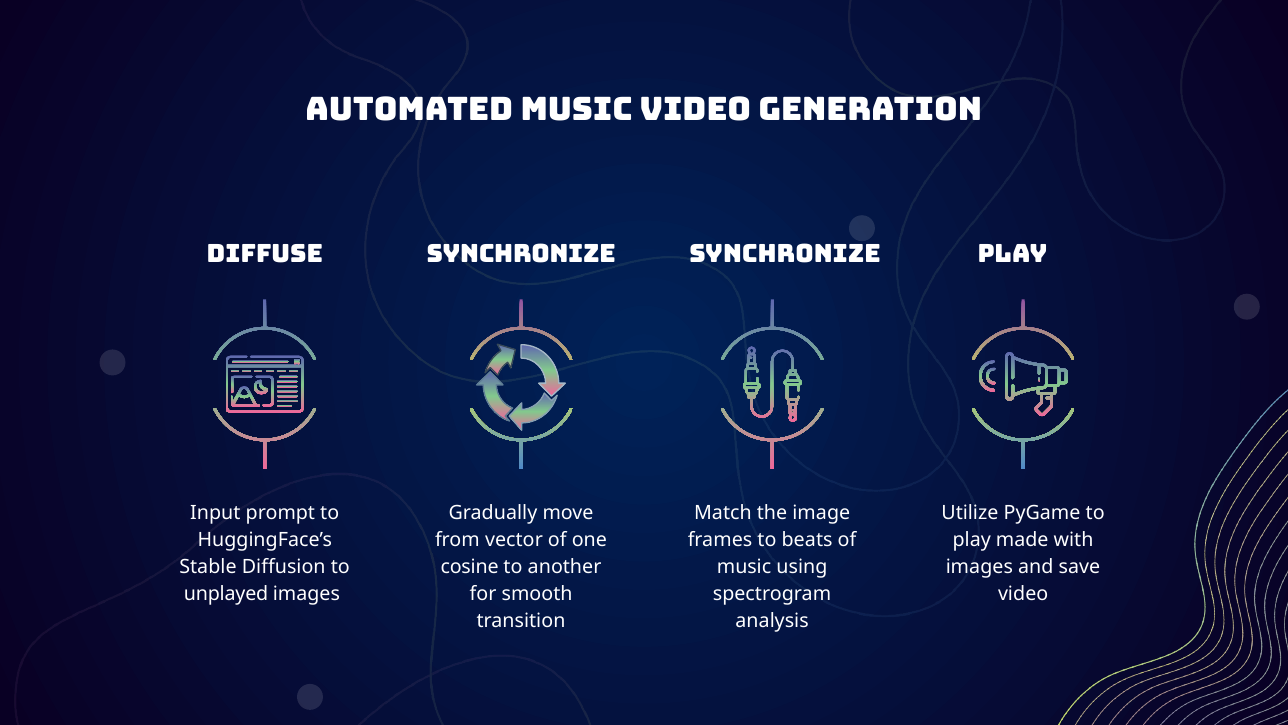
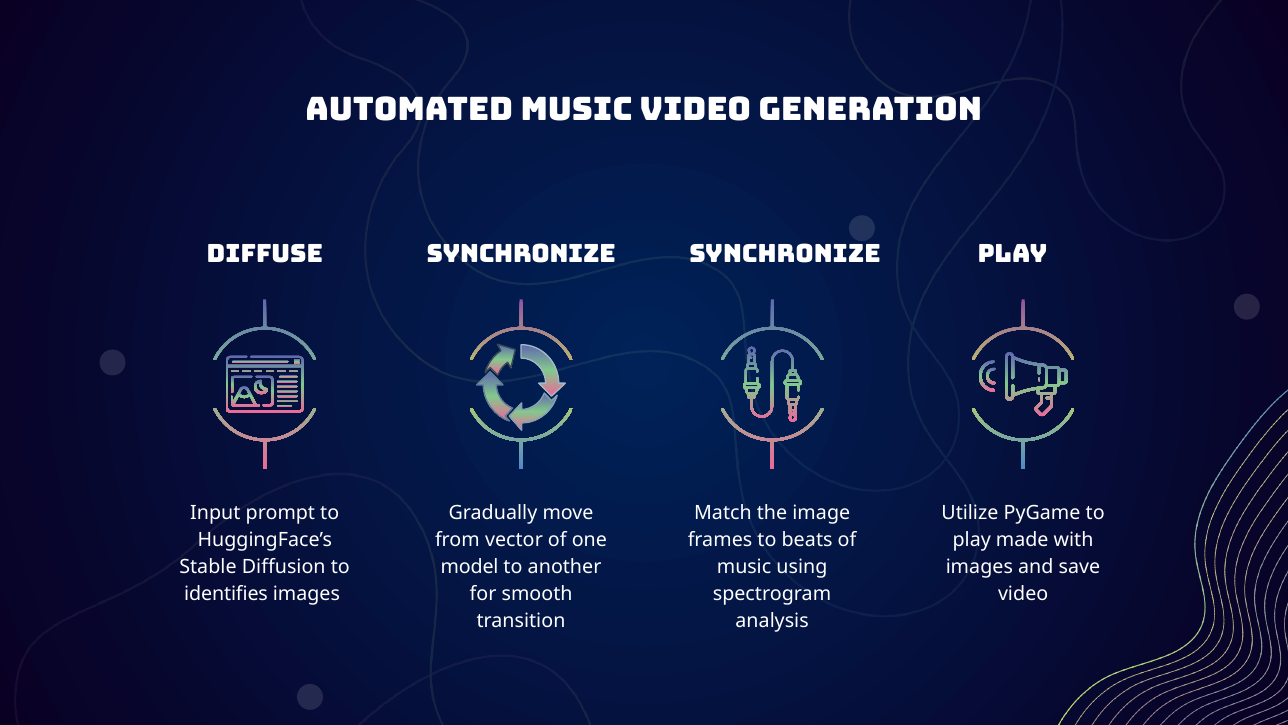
cosine: cosine -> model (470, 567)
unplayed: unplayed -> identifies (226, 594)
